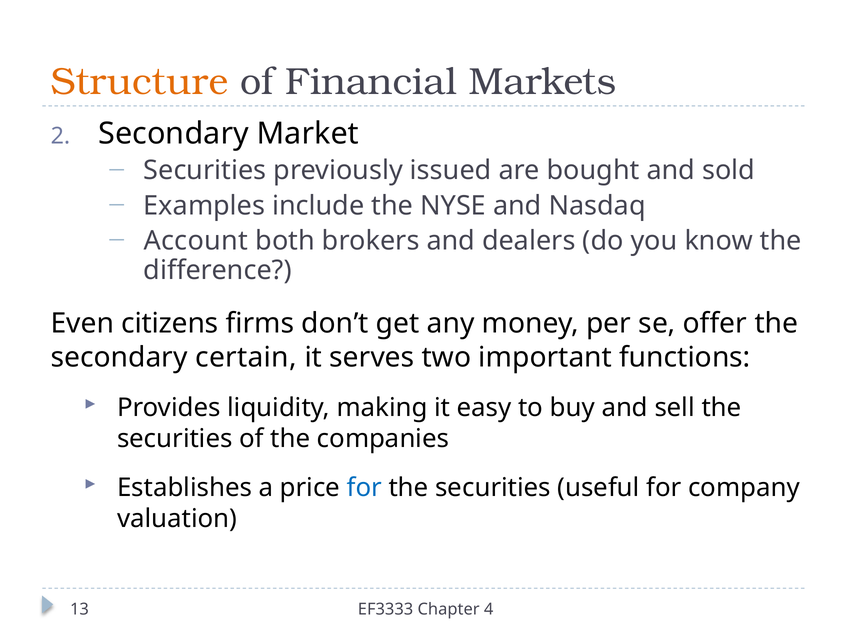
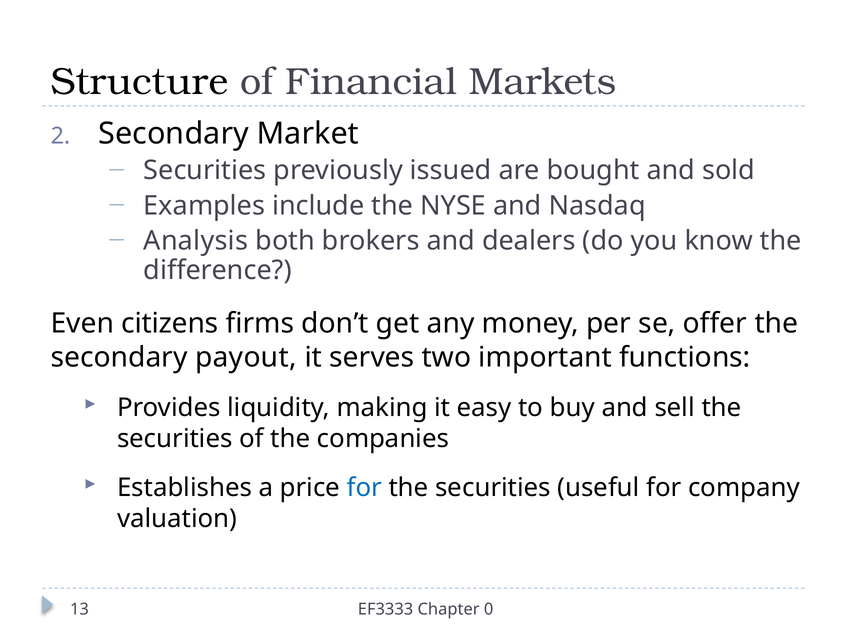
Structure colour: orange -> black (139, 82)
Account: Account -> Analysis (196, 241)
certain: certain -> payout (246, 358)
4: 4 -> 0 (489, 610)
